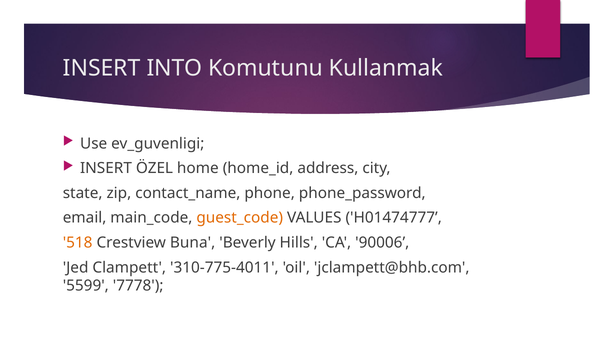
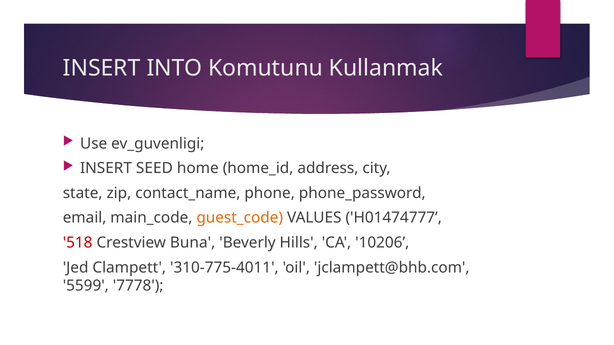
ÖZEL: ÖZEL -> SEED (154, 169)
518 colour: orange -> red (78, 243)
90006: 90006 -> 10206 (382, 243)
